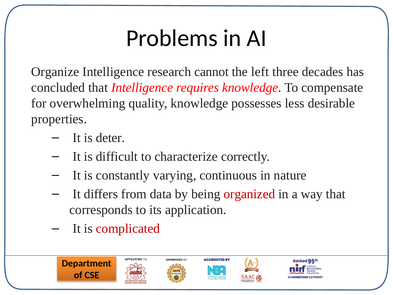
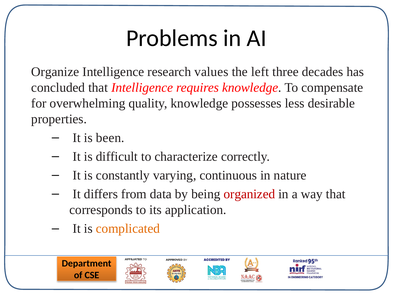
cannot: cannot -> values (211, 72)
deter: deter -> been (110, 138)
complicated colour: red -> orange (128, 228)
